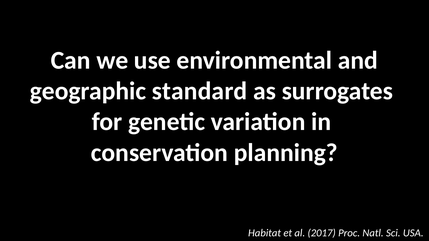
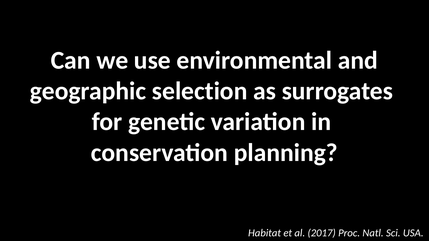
standard: standard -> selection (200, 91)
